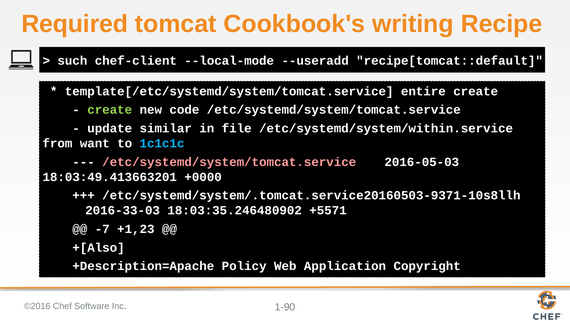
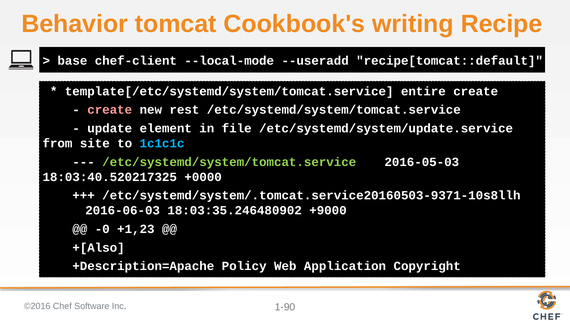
Required: Required -> Behavior (75, 24)
such: such -> base (72, 61)
create colour: light green -> pink (110, 110)
code: code -> rest (184, 110)
similar: similar -> element (166, 128)
/etc/systemd/system/within.service: /etc/systemd/system/within.service -> /etc/systemd/system/update.service (386, 128)
want: want -> site (95, 143)
/etc/systemd/system/tomcat.service colour: pink -> light green (229, 162)
18:03:49.413663201: 18:03:49.413663201 -> 18:03:40.520217325 (110, 177)
2016-33-03: 2016-33-03 -> 2016-06-03 (123, 210)
+5571: +5571 -> +9000 (328, 210)
-7: -7 -> -0 (102, 229)
